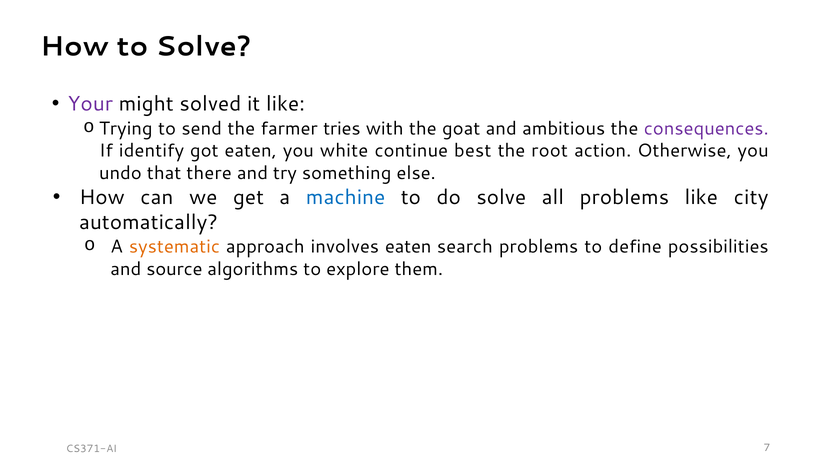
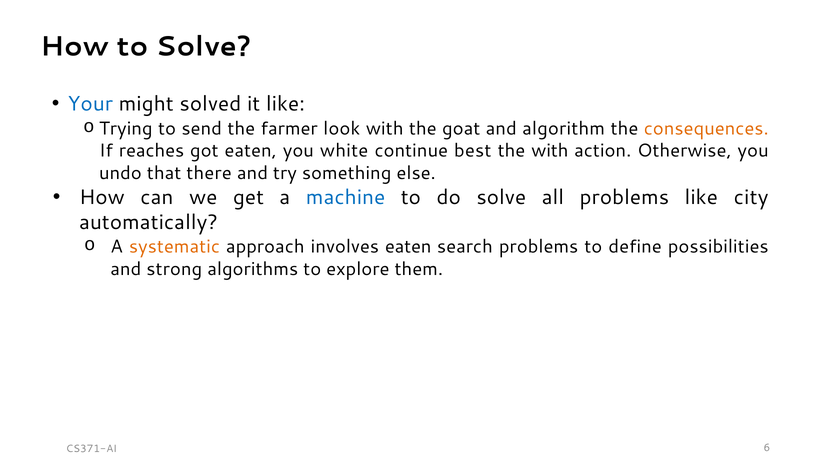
Your colour: purple -> blue (90, 104)
tries: tries -> look (342, 129)
ambitious: ambitious -> algorithm (564, 129)
consequences colour: purple -> orange (706, 129)
identify: identify -> reaches (152, 151)
the root: root -> with (550, 151)
source: source -> strong (174, 269)
7: 7 -> 6 (767, 448)
